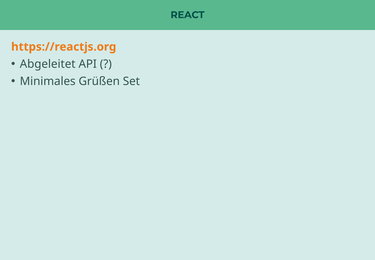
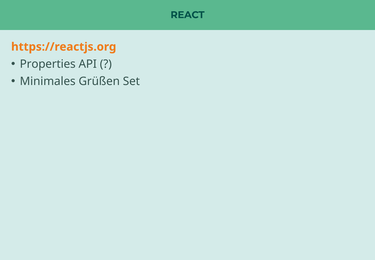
Abgeleitet: Abgeleitet -> Properties (48, 64)
